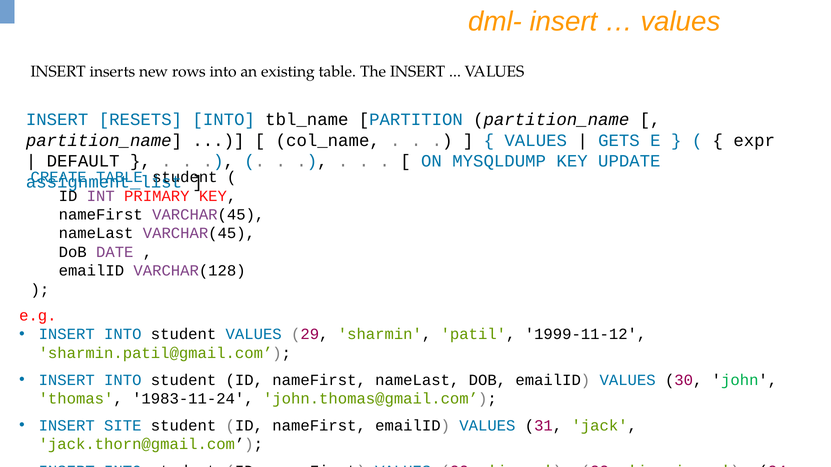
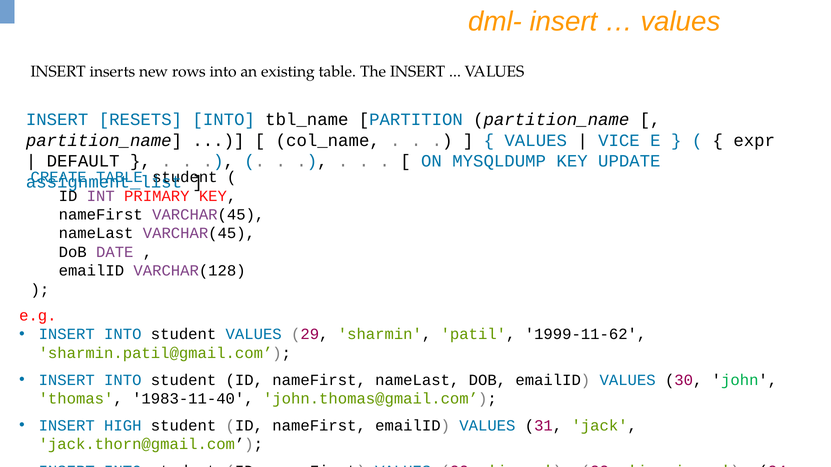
GETS: GETS -> VICE (619, 141)
1999-11-12: 1999-11-12 -> 1999-11-62 (586, 335)
1983-11-24: 1983-11-24 -> 1983-11-40 (193, 399)
SITE: SITE -> HIGH (123, 426)
